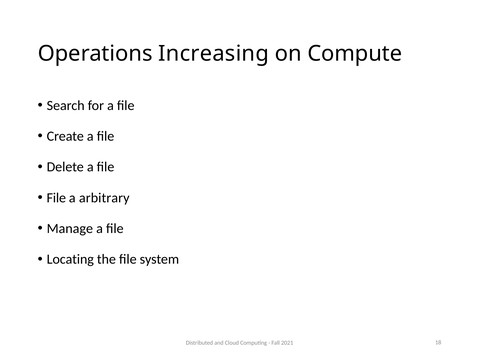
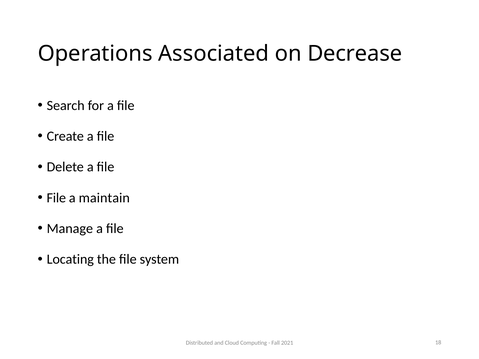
Increasing: Increasing -> Associated (214, 54)
Compute: Compute -> Decrease (355, 54)
arbitrary: arbitrary -> maintain (104, 198)
